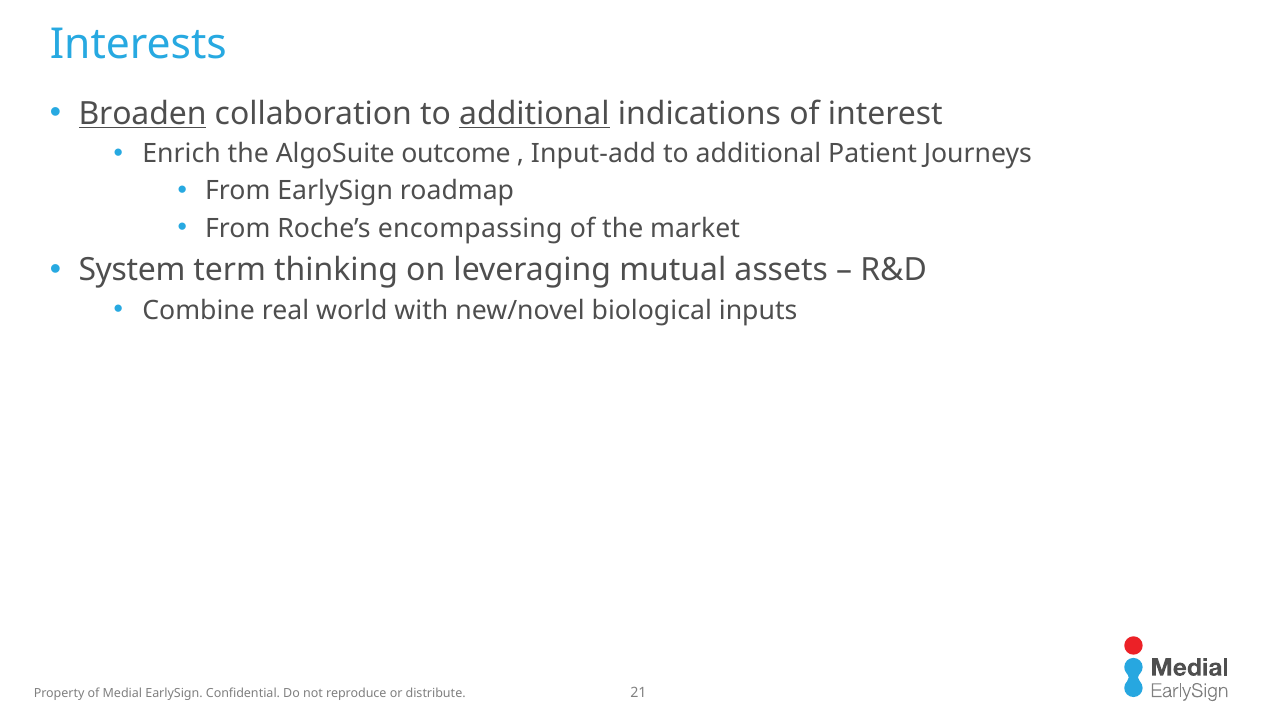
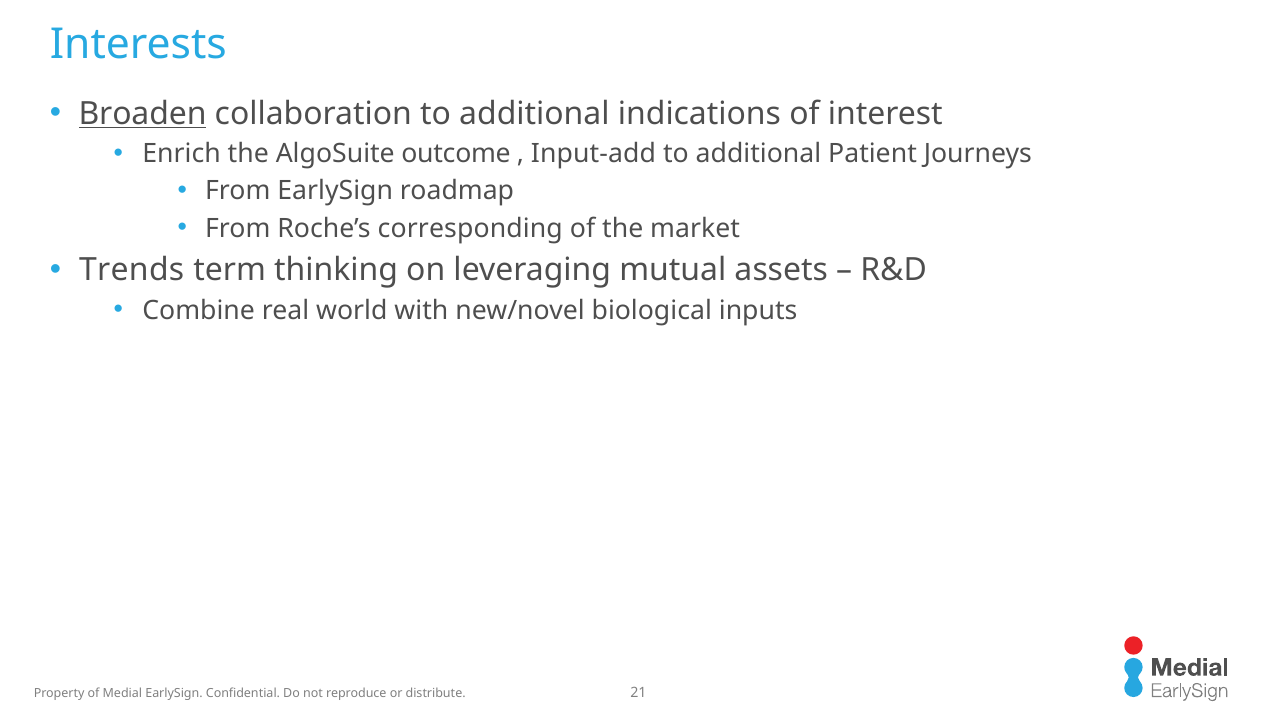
additional underline: present -> none (534, 114)
encompassing: encompassing -> corresponding (470, 228)
System: System -> Trends (132, 270)
